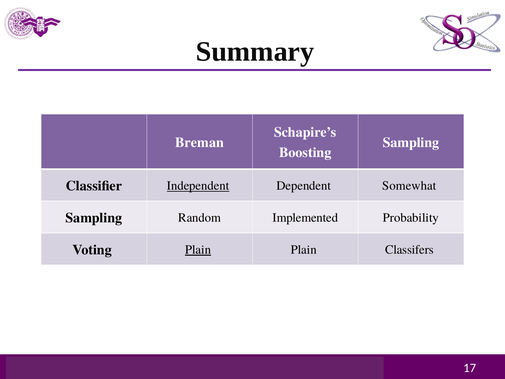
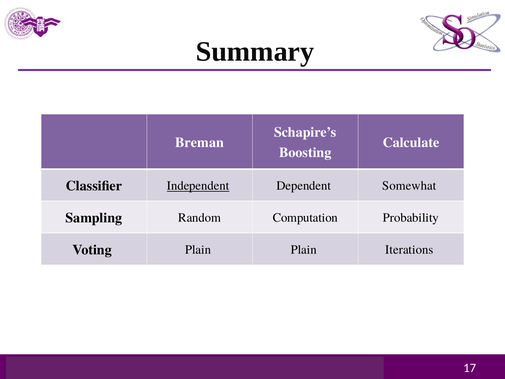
Sampling: Sampling -> Calculate (411, 142)
Implemented: Implemented -> Computation (305, 218)
Plain underline: present -> none (198, 250)
Classifers: Classifers -> Iterations (409, 250)
